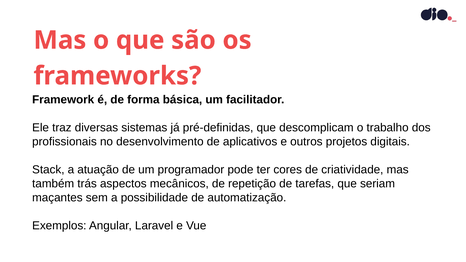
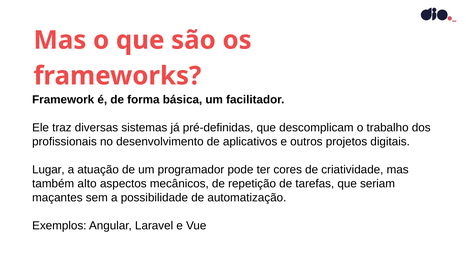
Stack: Stack -> Lugar (48, 170)
trás: trás -> alto (87, 184)
